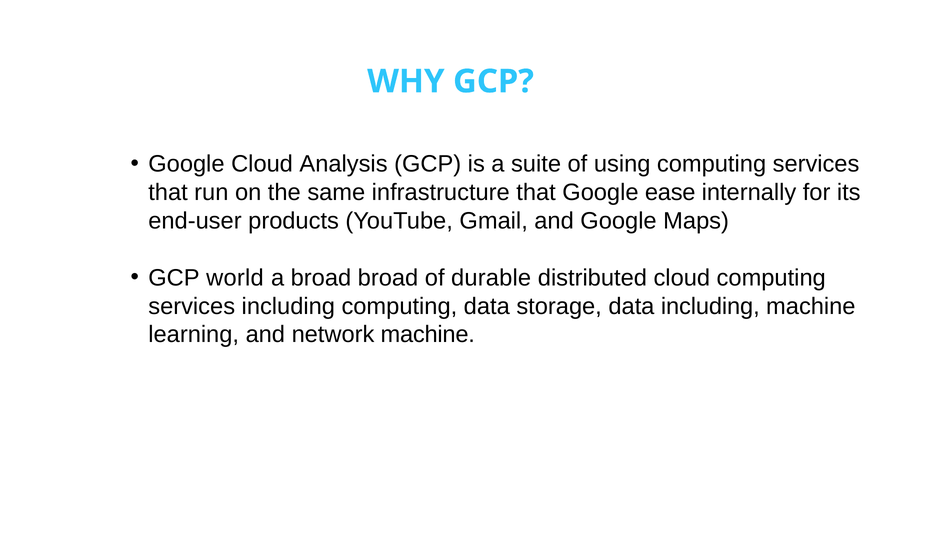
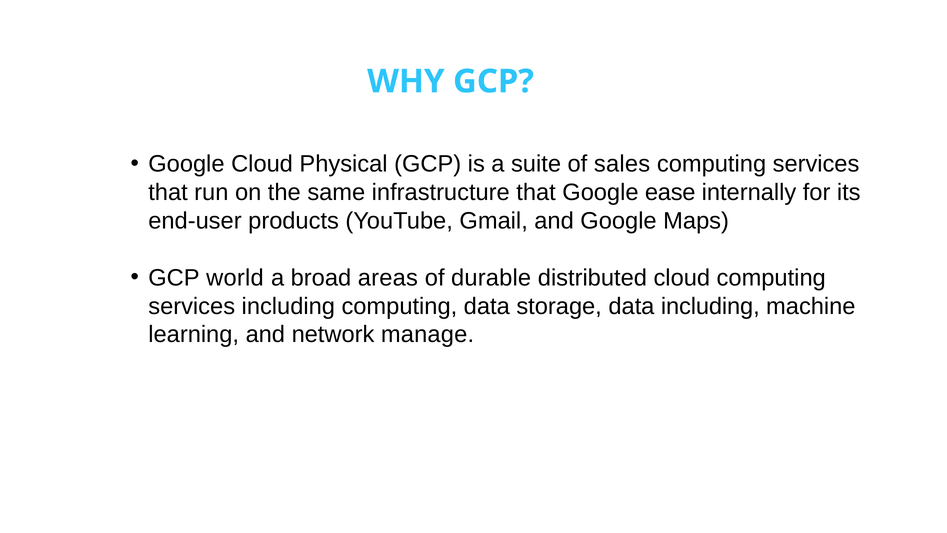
Analysis: Analysis -> Physical (344, 164)
using: using -> sales (622, 164)
broad broad: broad -> areas (388, 278)
network machine: machine -> manage (427, 334)
